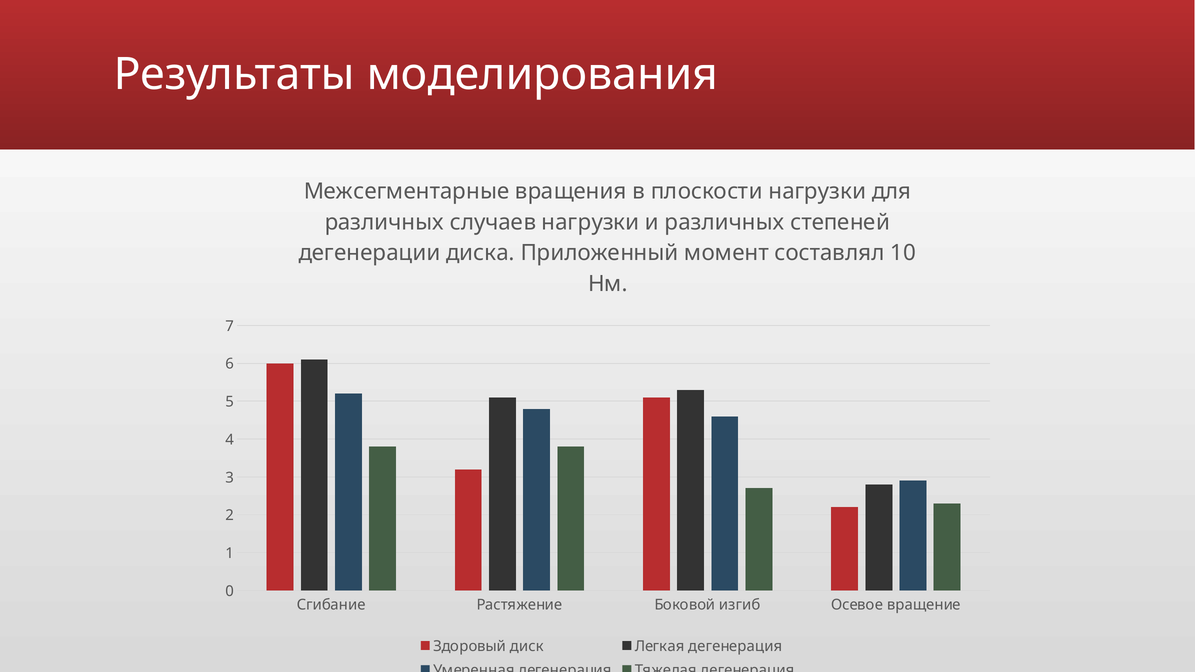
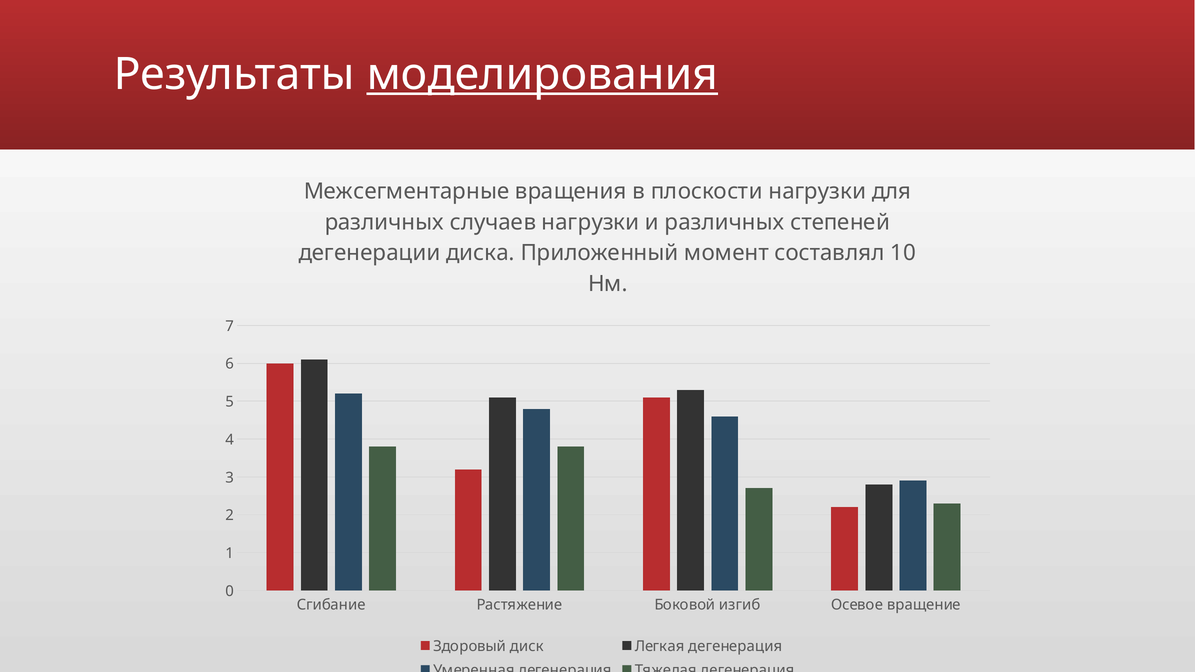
моделирования underline: none -> present (542, 74)
